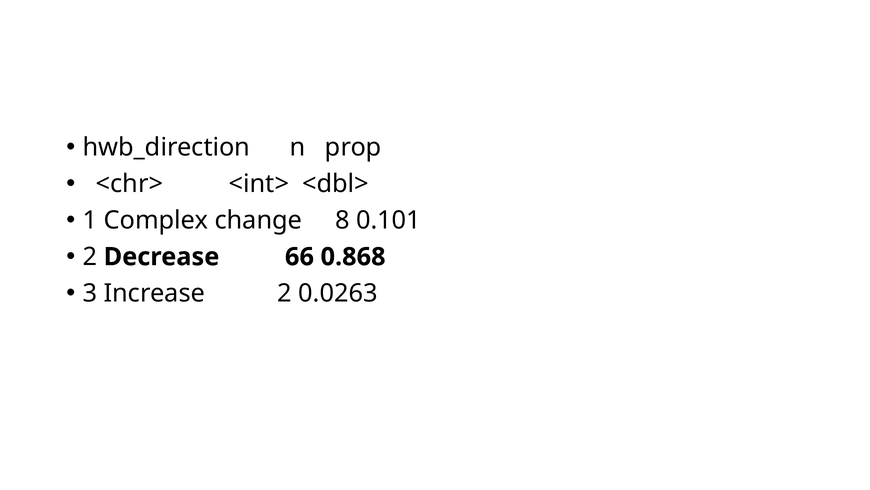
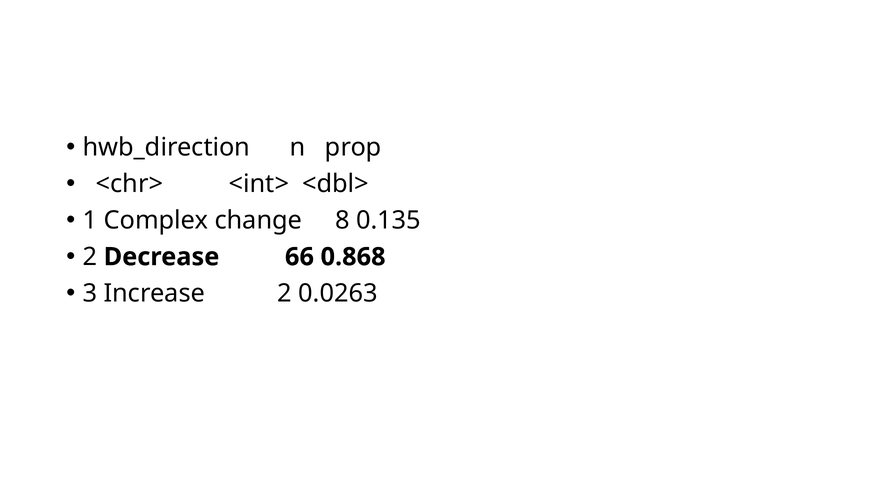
0.101: 0.101 -> 0.135 (388, 220)
